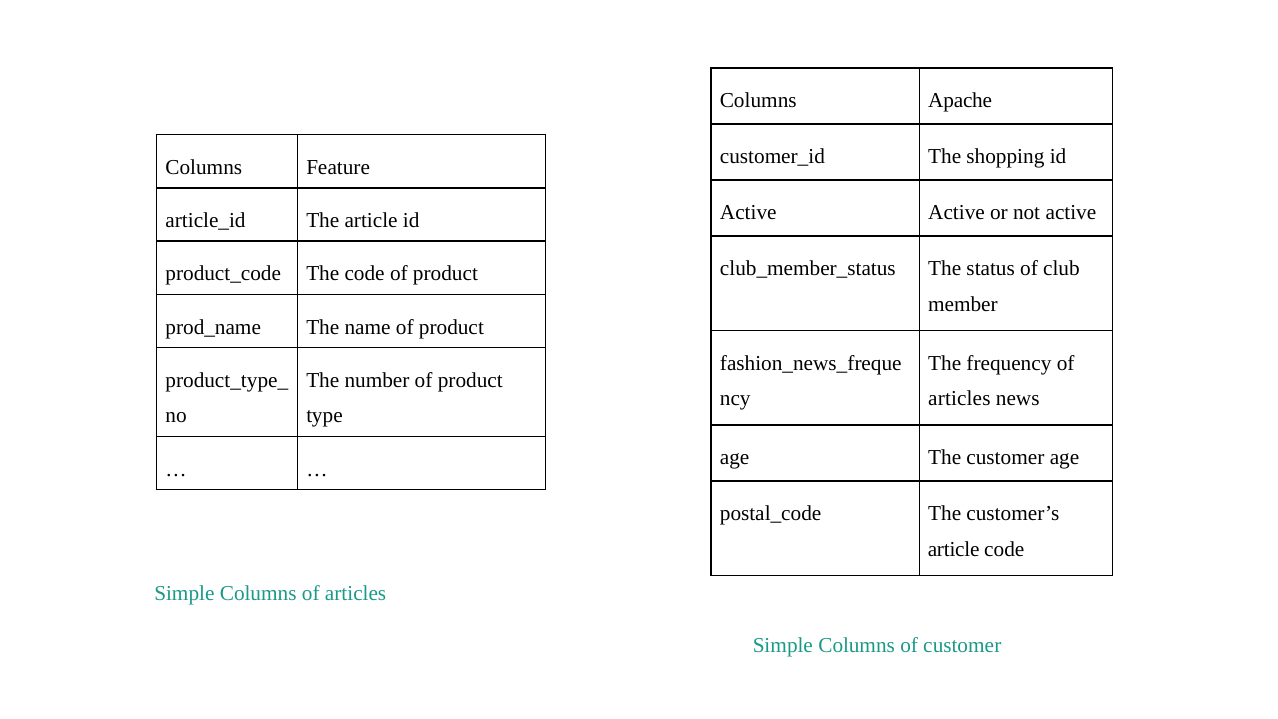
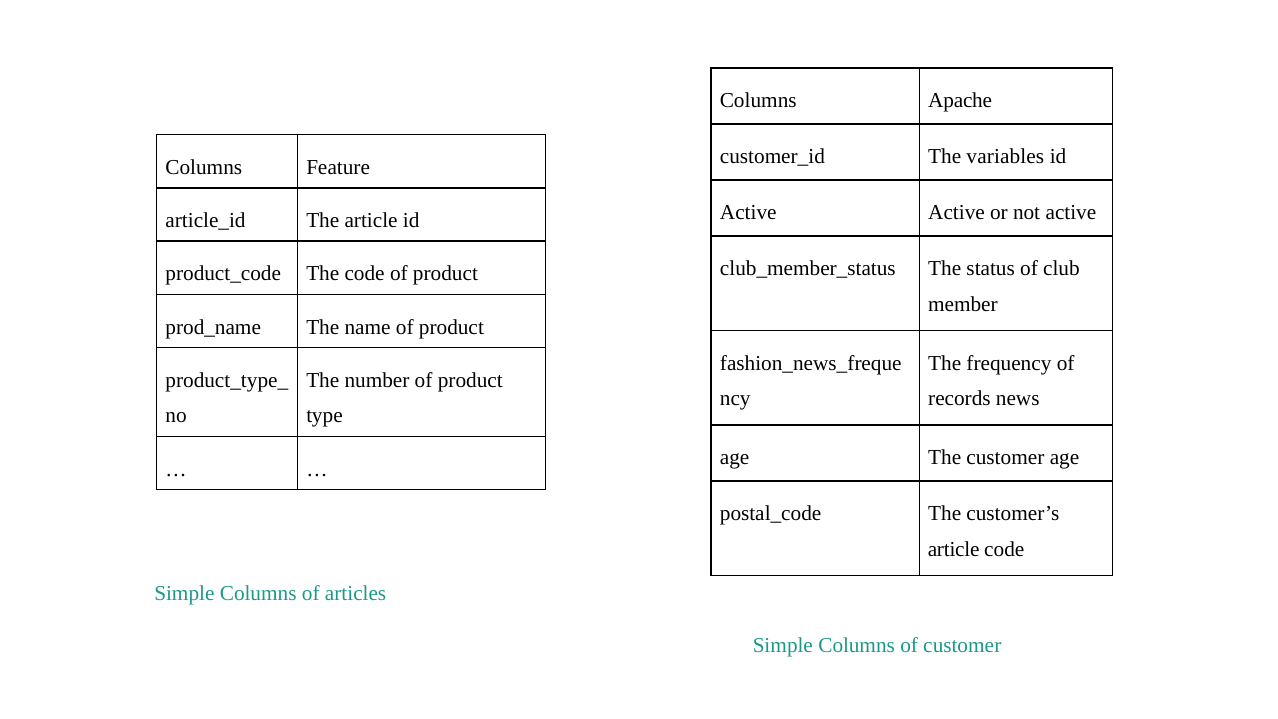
shopping: shopping -> variables (1005, 157)
articles: articles -> records (959, 399)
